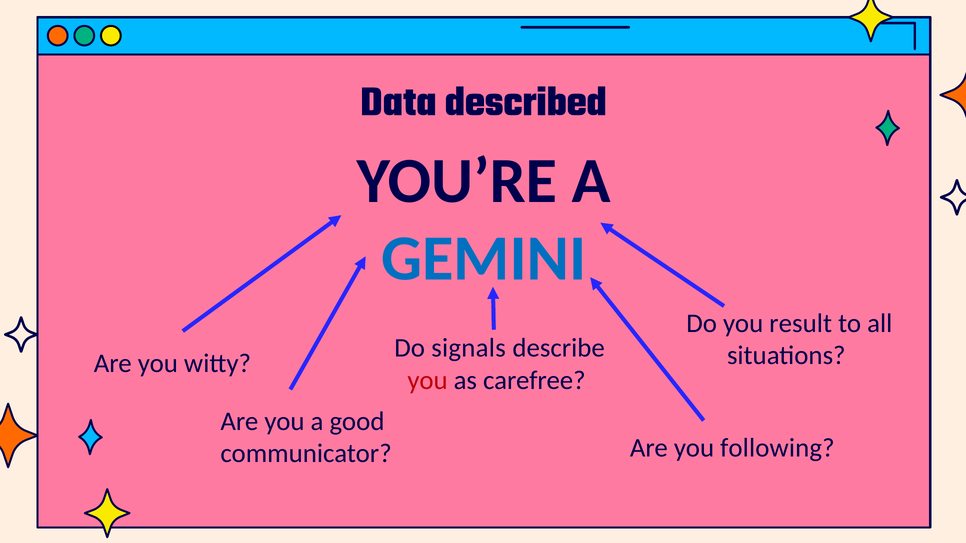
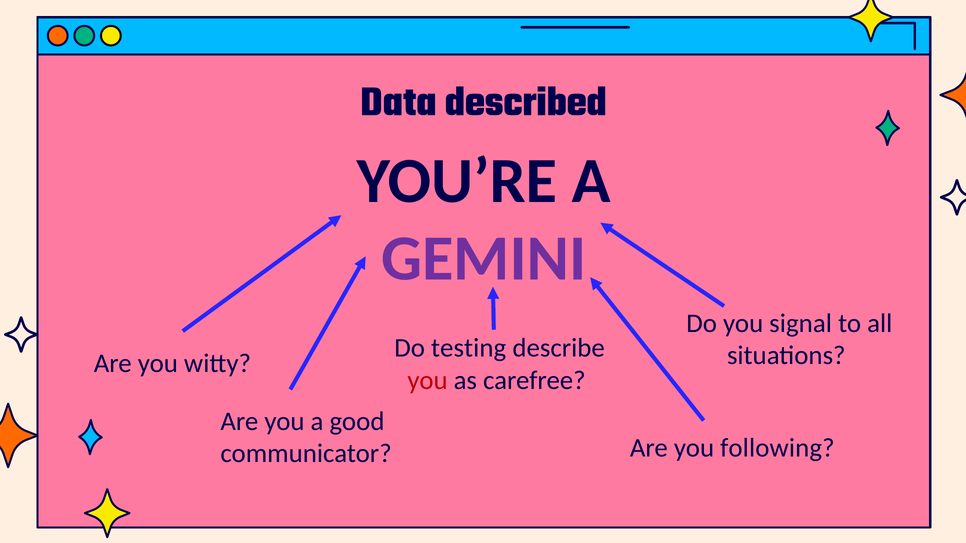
GEMINI colour: blue -> purple (484, 258)
result: result -> signal (801, 324)
signals: signals -> testing (469, 348)
